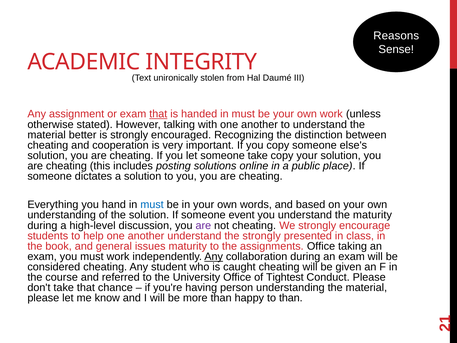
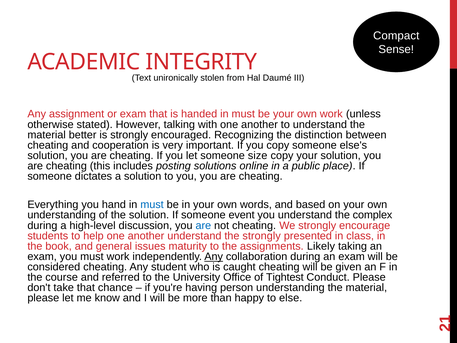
Reasons: Reasons -> Compact (396, 36)
that underline: present -> none (158, 114)
someone take: take -> size (258, 155)
the maturity: maturity -> complex (373, 215)
are colour: purple -> blue (203, 225)
assignments Office: Office -> Likely (321, 246)
to than: than -> else (291, 298)
